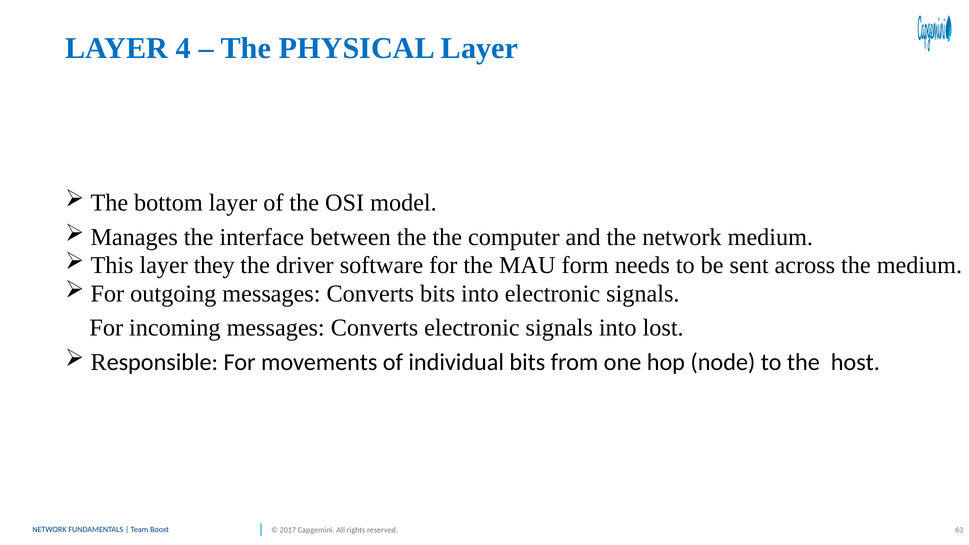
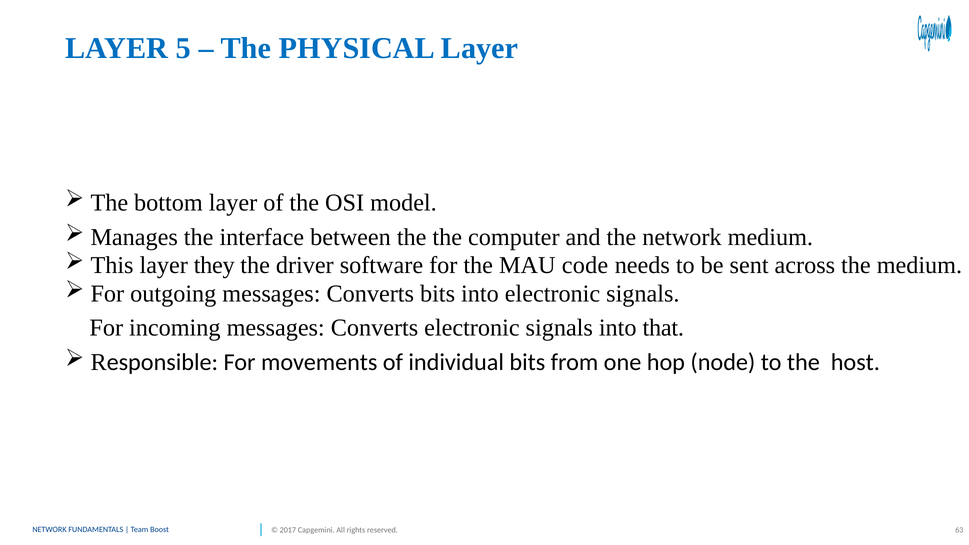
4: 4 -> 5 (183, 48)
form: form -> code (585, 265)
lost: lost -> that (663, 328)
